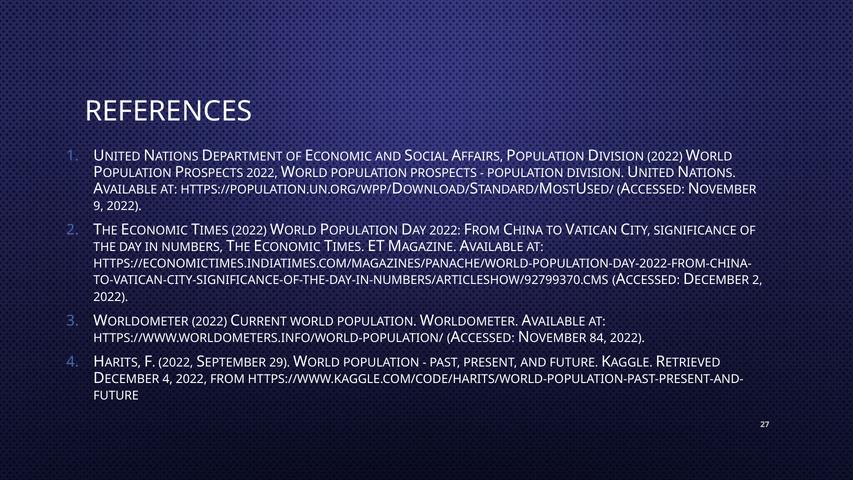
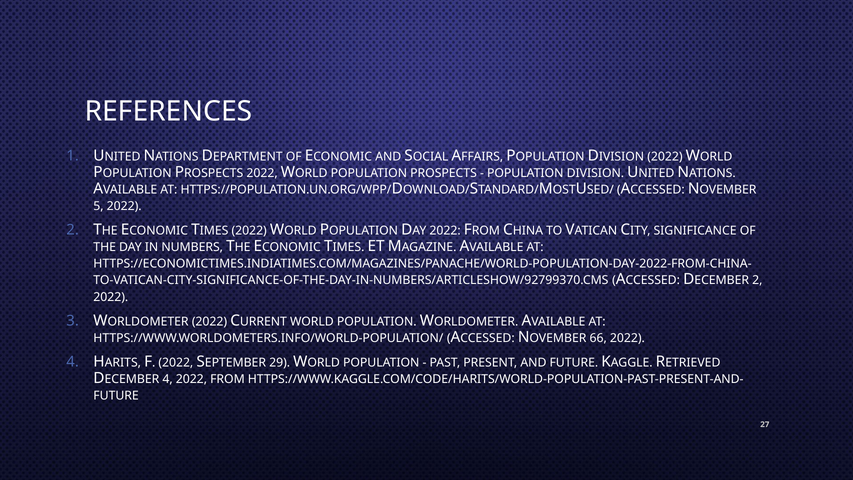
9: 9 -> 5 (99, 206)
84: 84 -> 66 (598, 338)
